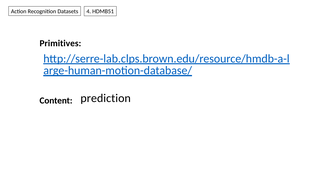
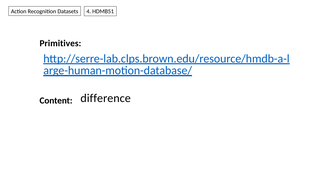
prediction: prediction -> difference (106, 98)
